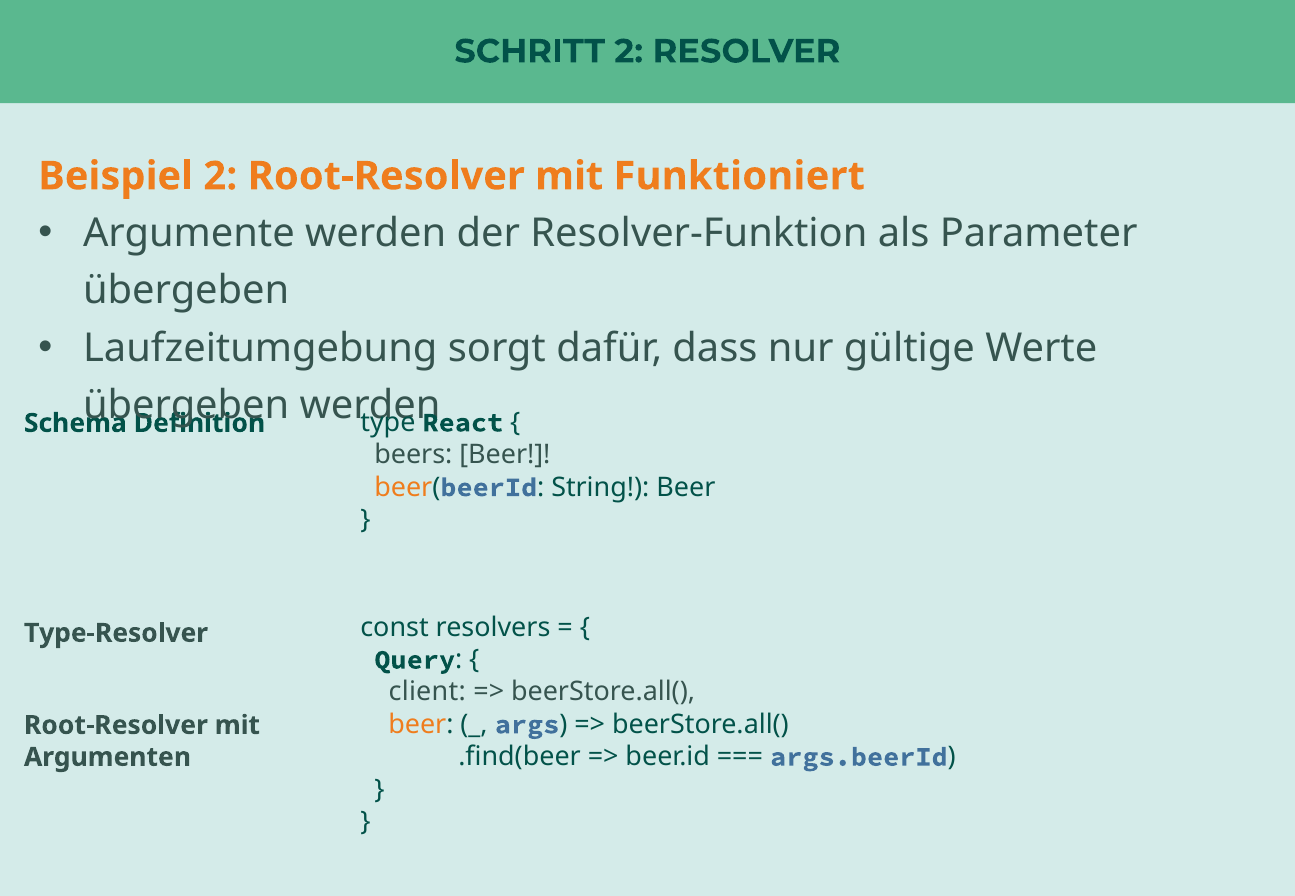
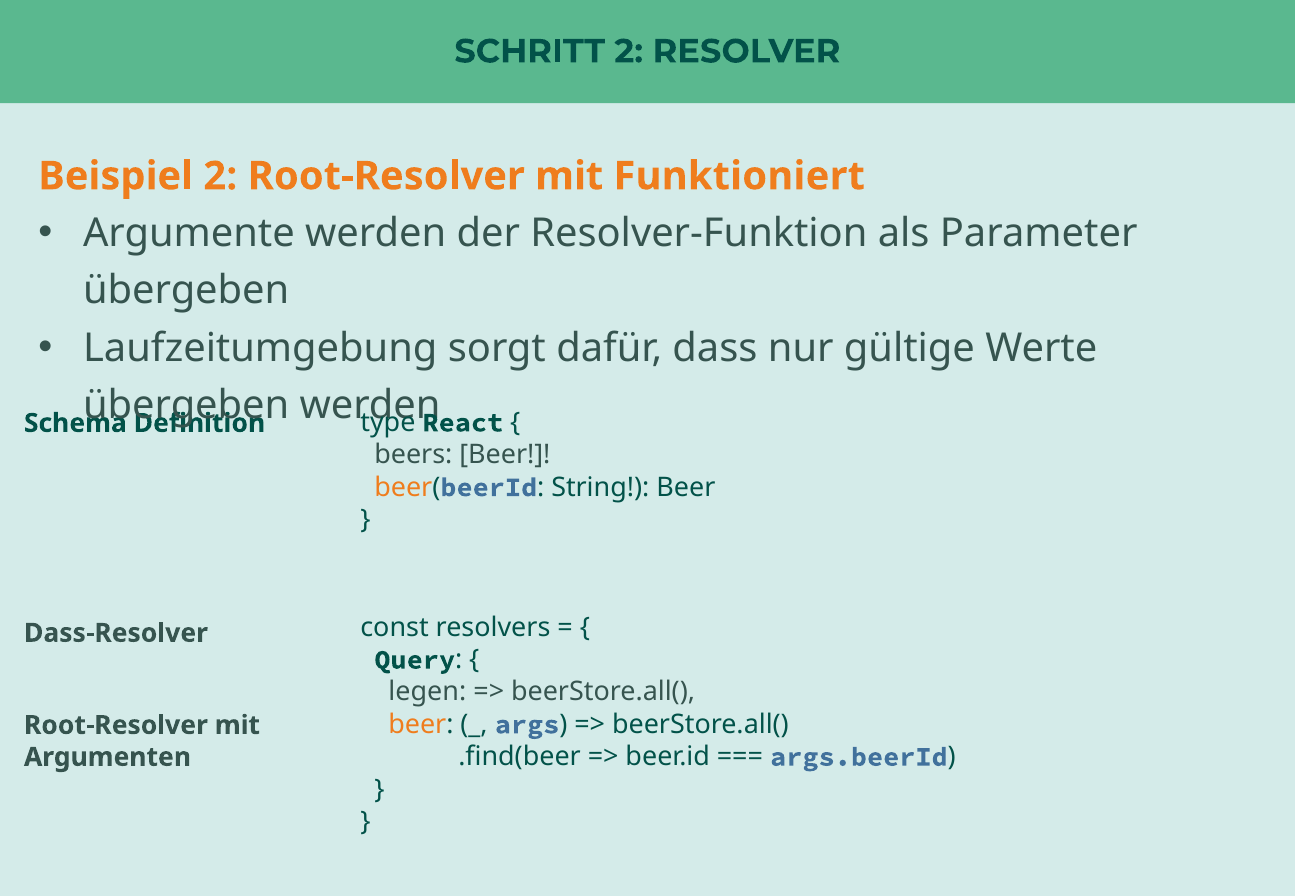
Type-Resolver: Type-Resolver -> Dass-Resolver (116, 633)
client: client -> legen (427, 693)
